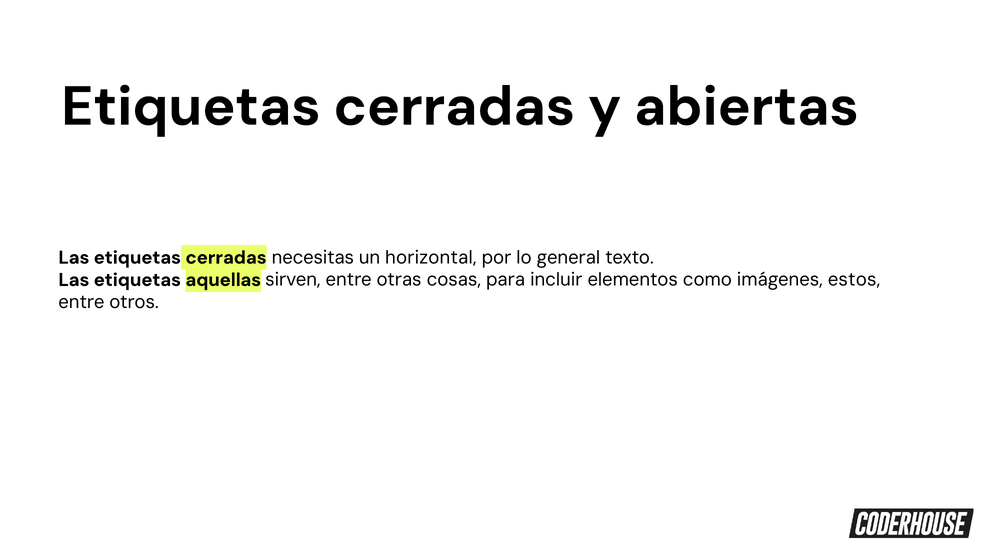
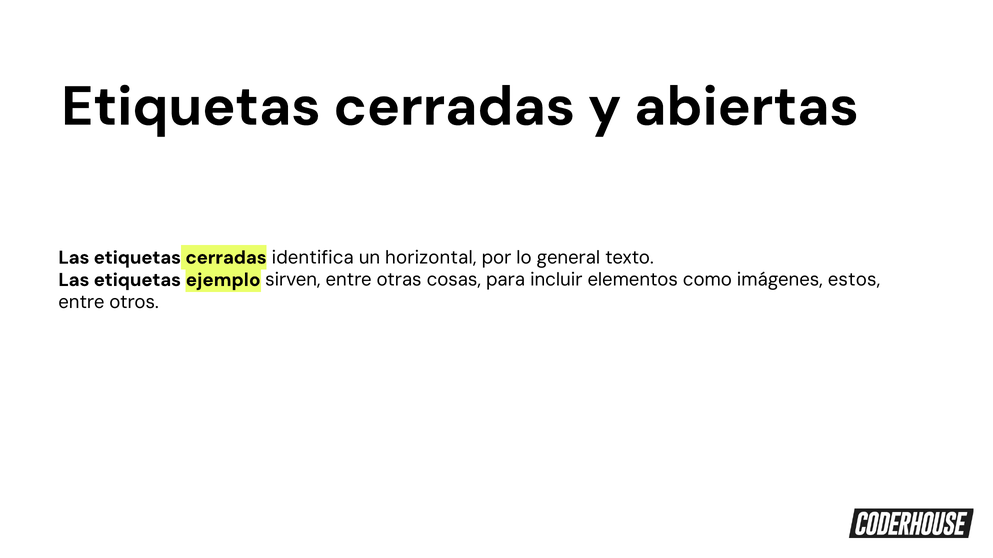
necesitas: necesitas -> identifica (313, 258)
aquellas: aquellas -> ejemplo (223, 280)
